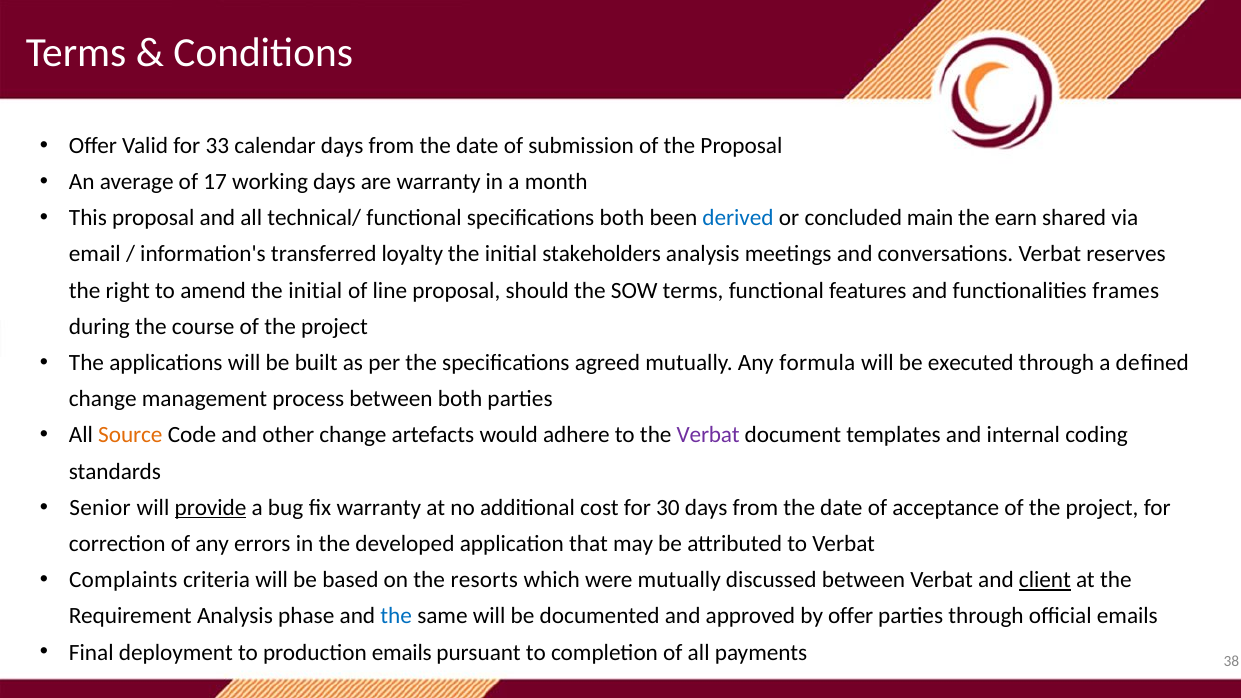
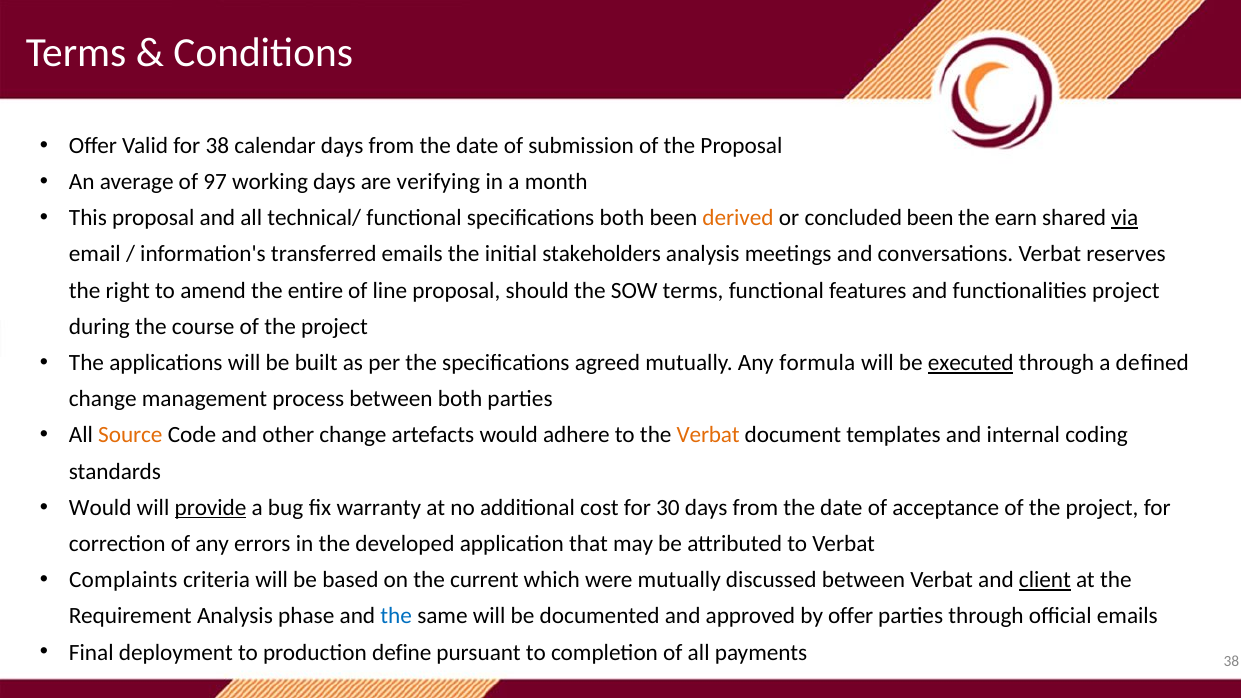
for 33: 33 -> 38 (217, 146)
17: 17 -> 97 (215, 182)
are warranty: warranty -> verifying (438, 182)
derived colour: blue -> orange (738, 218)
concluded main: main -> been (930, 218)
via underline: none -> present (1125, 218)
transferred loyalty: loyalty -> emails (412, 254)
amend the initial: initial -> entire (316, 291)
functionalities frames: frames -> project (1126, 291)
executed underline: none -> present (971, 363)
Verbat colour: purple -> orange (708, 435)
Senior: Senior -> Would (100, 508)
resorts: resorts -> current (484, 580)
production emails: emails -> define (402, 653)
